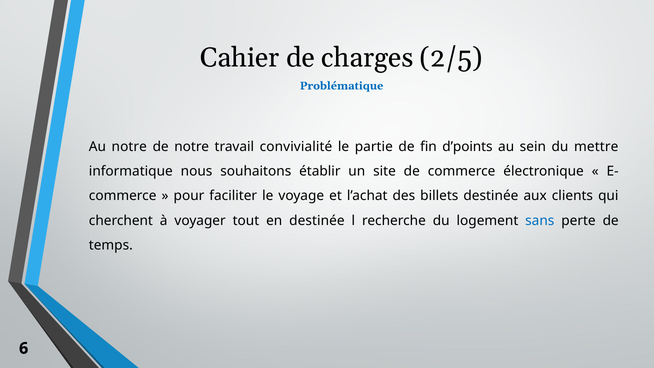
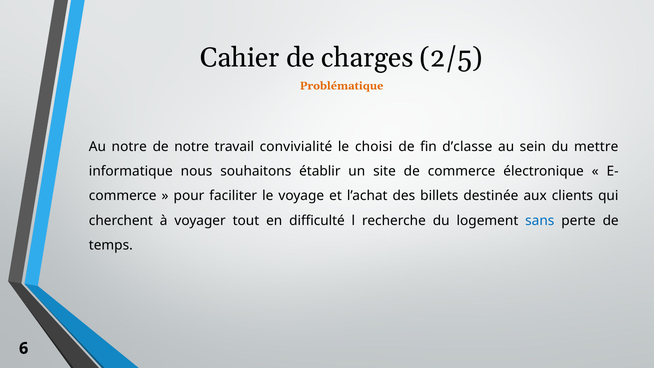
Problématique colour: blue -> orange (342, 86)
partie: partie -> choisi (374, 147)
d’points: d’points -> d’classe (467, 147)
en destinée: destinée -> difficulté (317, 220)
